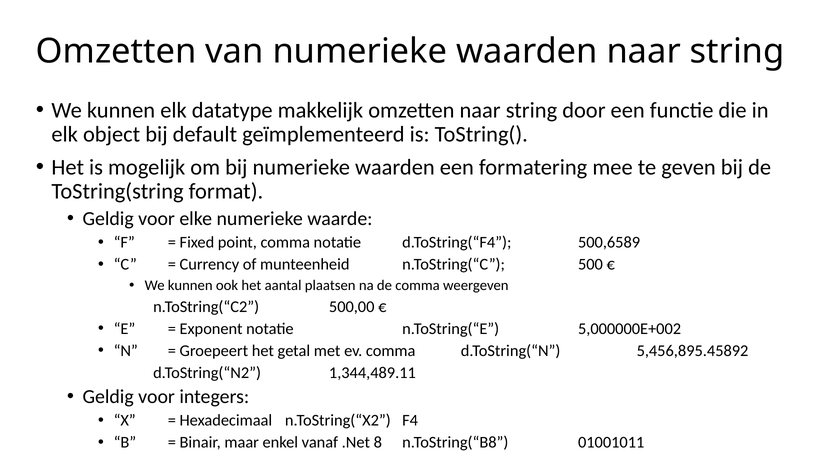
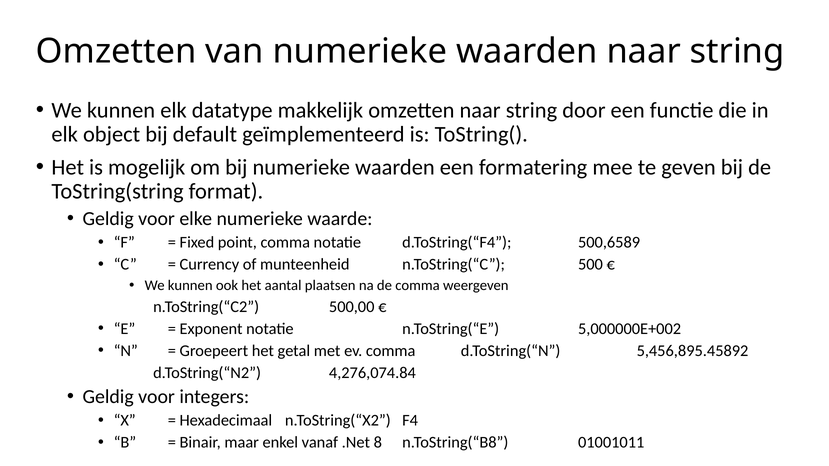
1,344,489.11: 1,344,489.11 -> 4,276,074.84 (372, 373)
